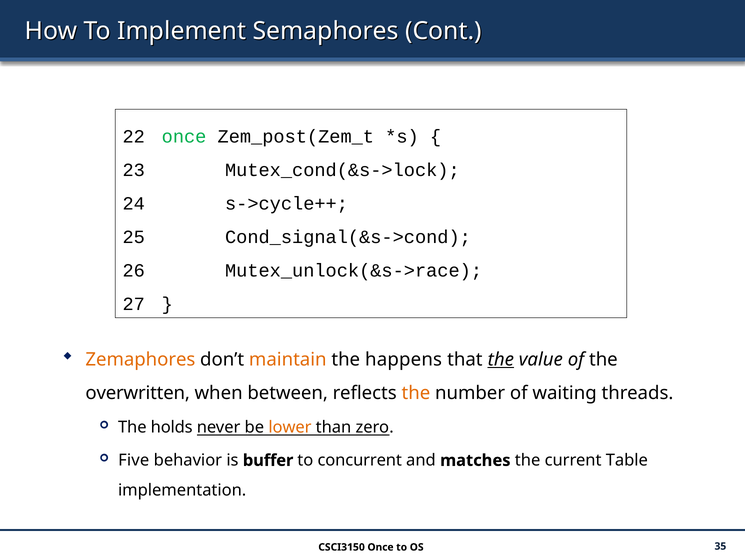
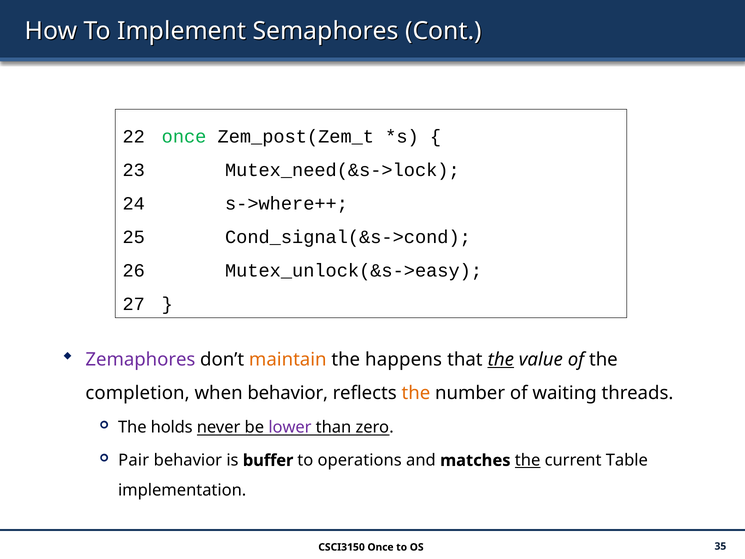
Mutex_cond(&s->lock: Mutex_cond(&s->lock -> Mutex_need(&s->lock (342, 170)
s->cycle++: s->cycle++ -> s->where++ (286, 204)
Mutex_unlock(&s->race: Mutex_unlock(&s->race -> Mutex_unlock(&s->easy (354, 271)
Zemaphores colour: orange -> purple (140, 359)
overwritten: overwritten -> completion (138, 393)
when between: between -> behavior (288, 393)
lower colour: orange -> purple (290, 427)
Five: Five -> Pair (134, 460)
concurrent: concurrent -> operations (360, 460)
the underline: none -> present (528, 460)
